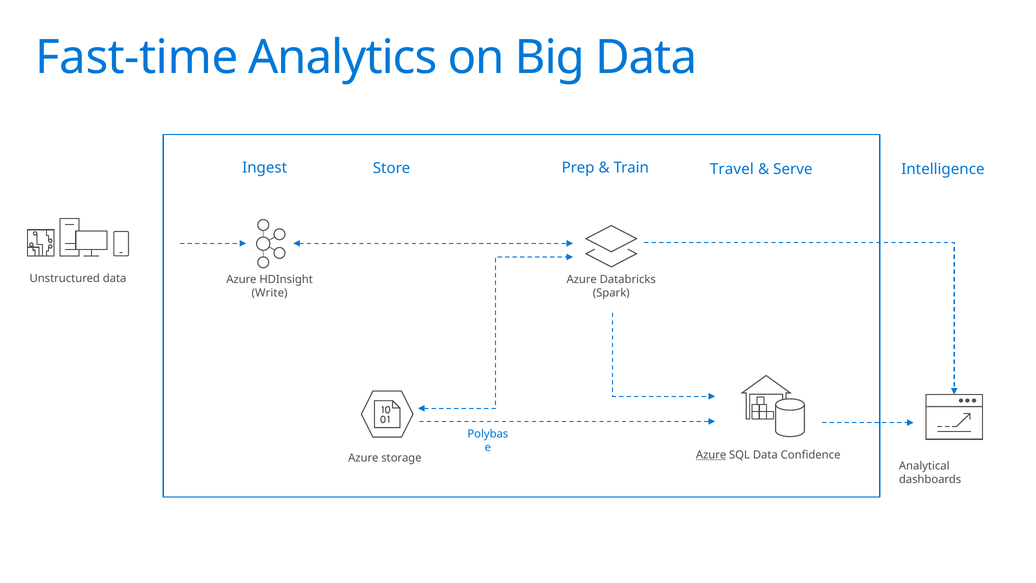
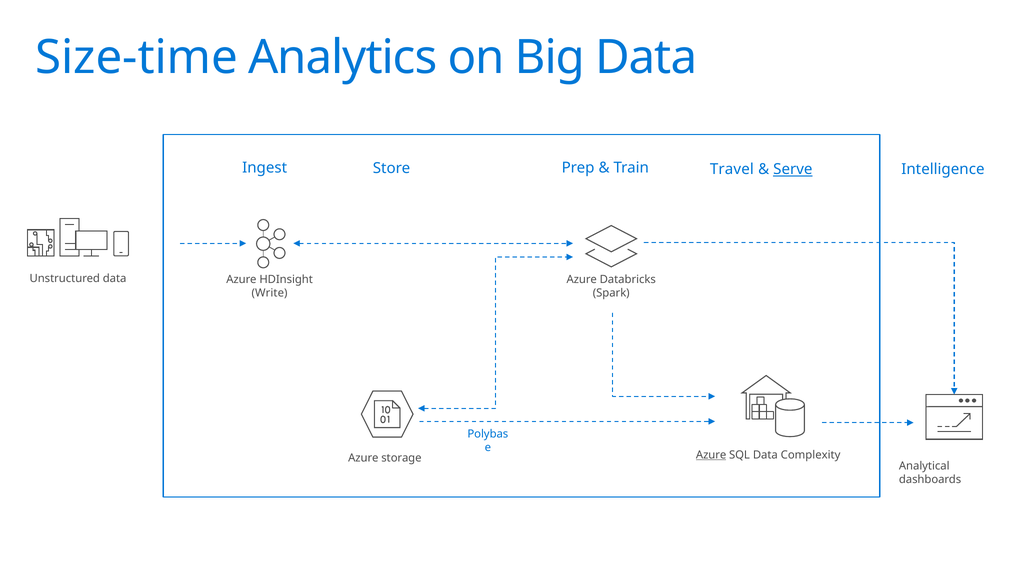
Fast-time: Fast-time -> Size-time (137, 58)
Serve underline: none -> present (793, 169)
Confidence: Confidence -> Complexity (811, 455)
